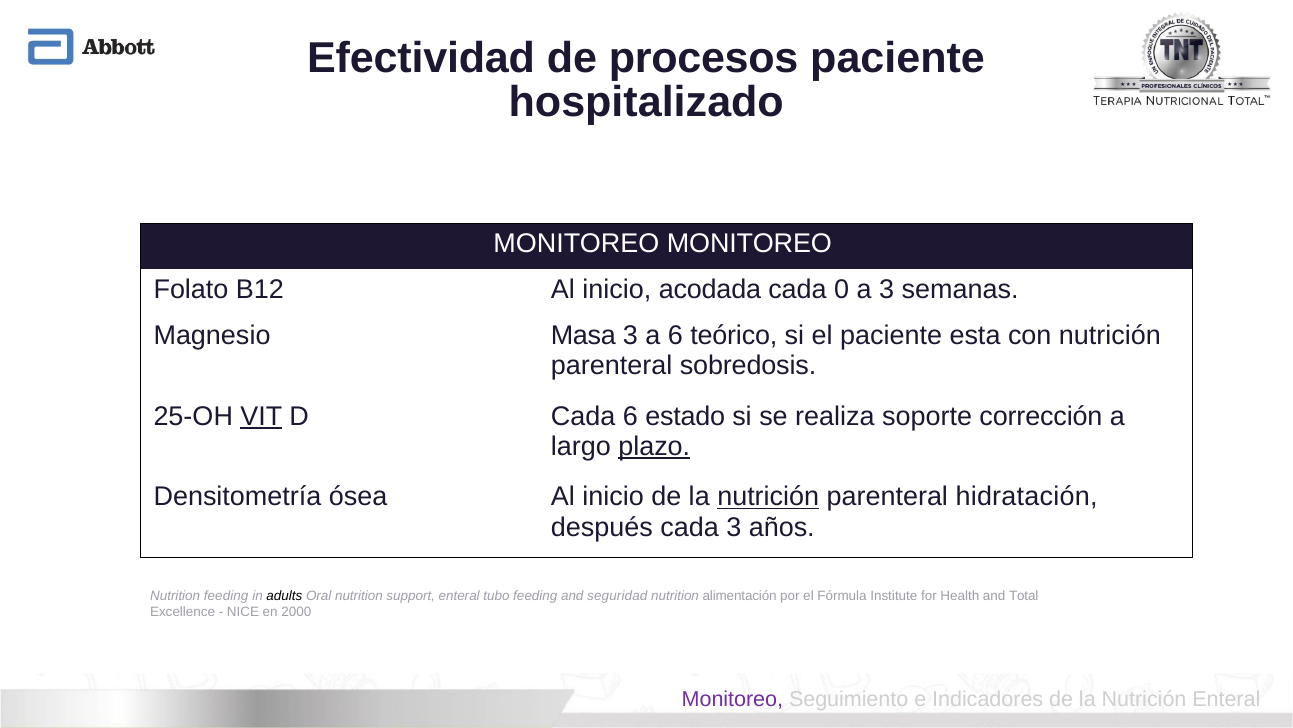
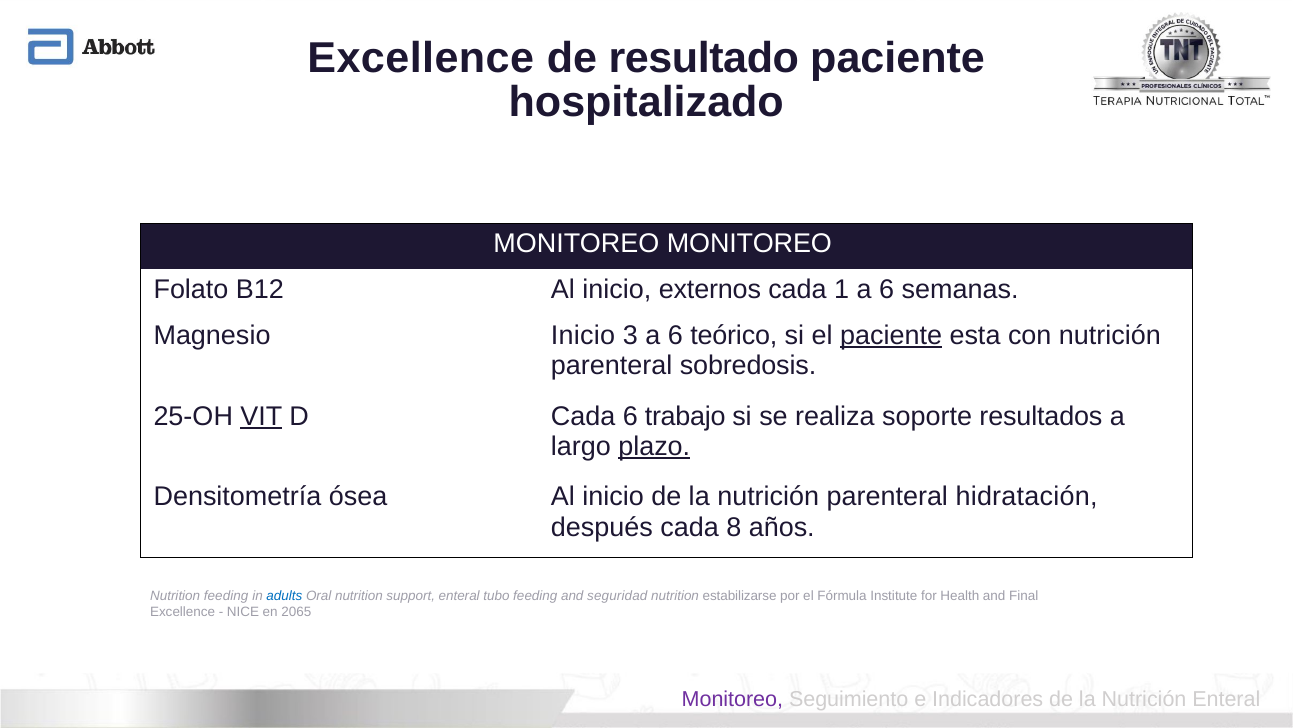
Efectividad: Efectividad -> Excellence (421, 59)
procesos: procesos -> resultado (704, 59)
acodada: acodada -> externos (710, 289)
0: 0 -> 1 (842, 289)
3: 3 -> 6 (887, 289)
Magnesio Masa: Masa -> Inicio (583, 335)
paciente underline: none -> present (891, 335)
estado: estado -> trabajo (685, 416)
corrección: corrección -> resultados (1041, 416)
nutrición underline: present -> none (768, 497)
cada 3: 3 -> 8 (734, 527)
adults colour: black -> blue (284, 595)
alimentación: alimentación -> estabilizarse (740, 595)
Total: Total -> Final (1024, 595)
2000: 2000 -> 2065 (296, 611)
